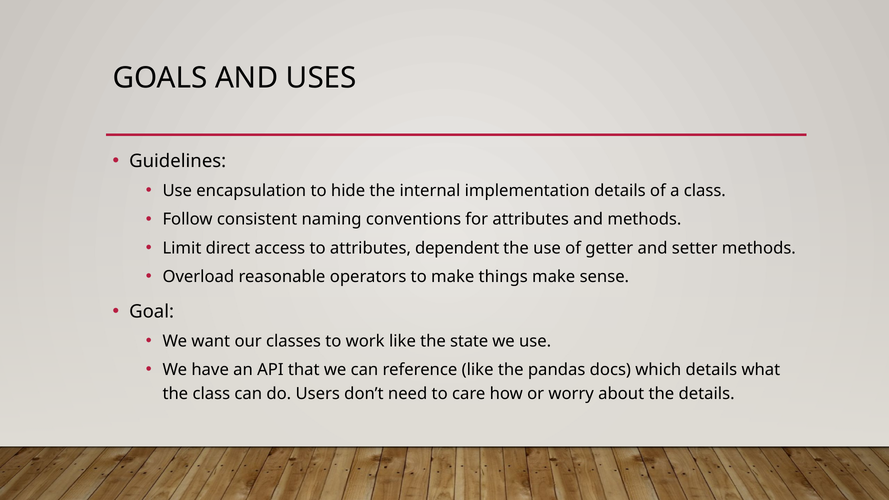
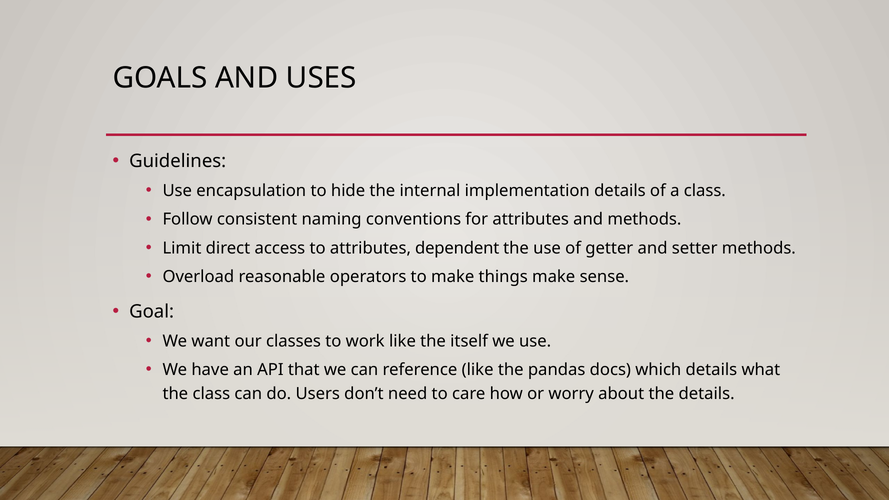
state: state -> itself (469, 341)
